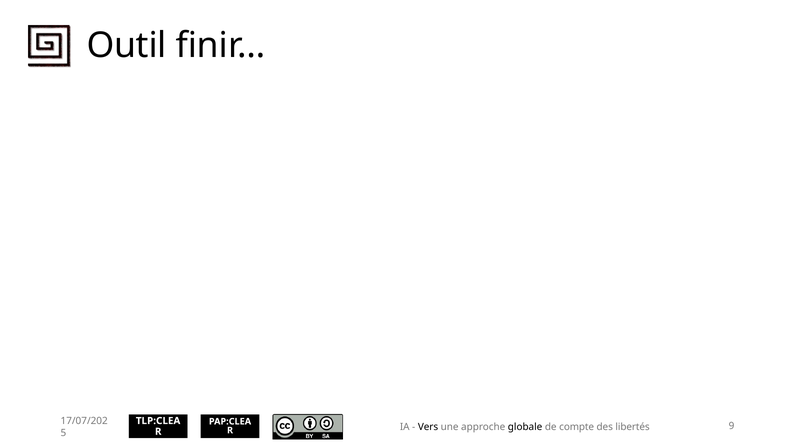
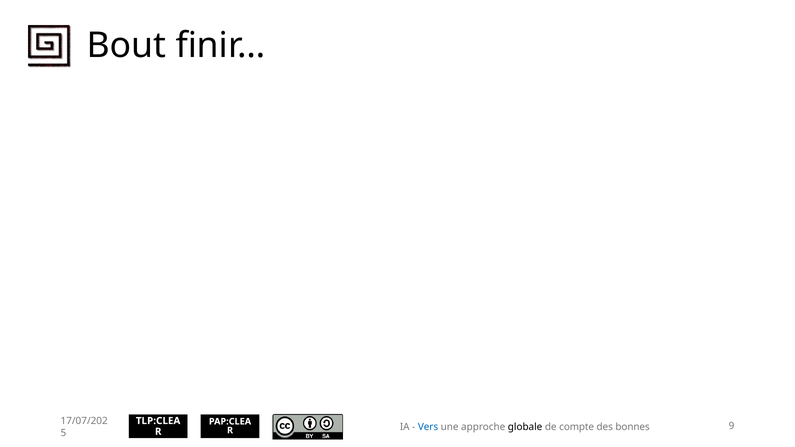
Outil: Outil -> Bout (126, 46)
Vers colour: black -> blue (428, 427)
libertés: libertés -> bonnes (633, 427)
